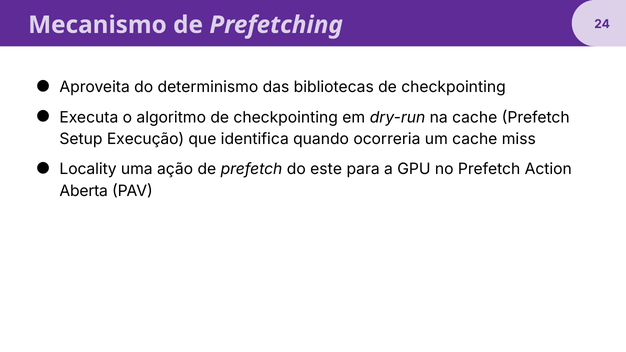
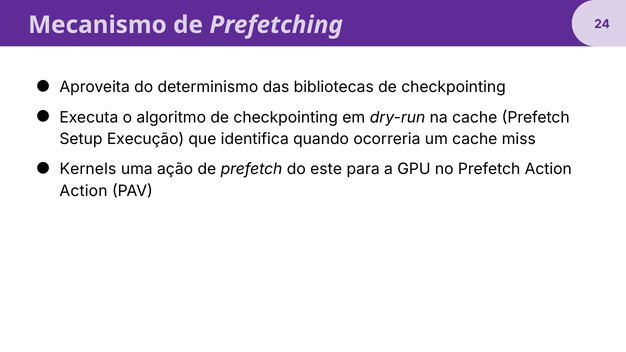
Locality: Locality -> Kernels (88, 169)
Aberta: Aberta -> Action (83, 191)
